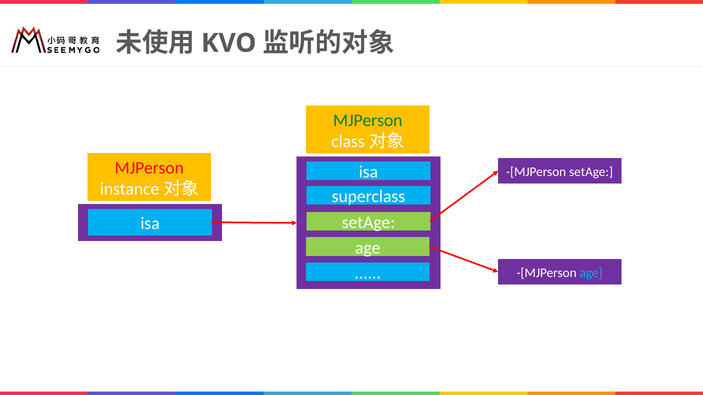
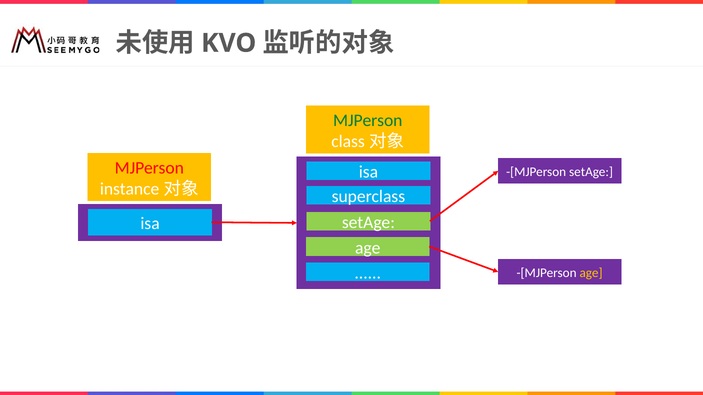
age colour: light blue -> yellow (591, 273)
